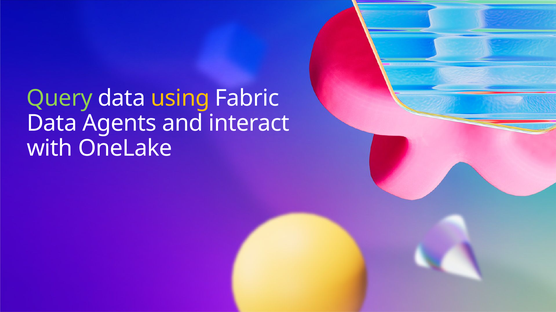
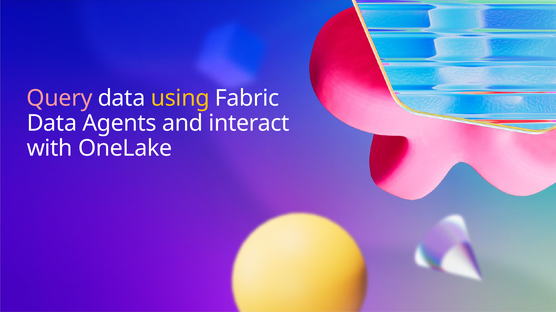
Query colour: light green -> pink (60, 98)
